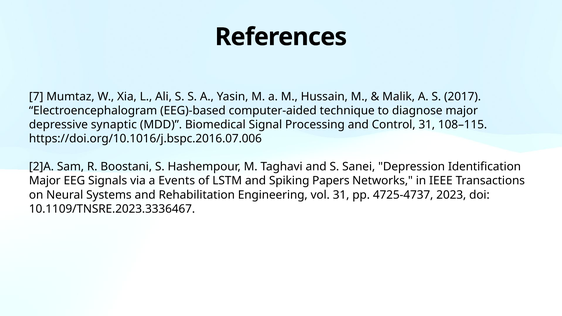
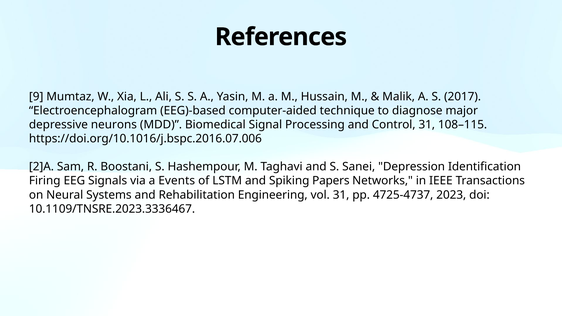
7: 7 -> 9 (36, 97)
synaptic: synaptic -> neurons (114, 125)
Major: Major -> Firing (45, 181)
